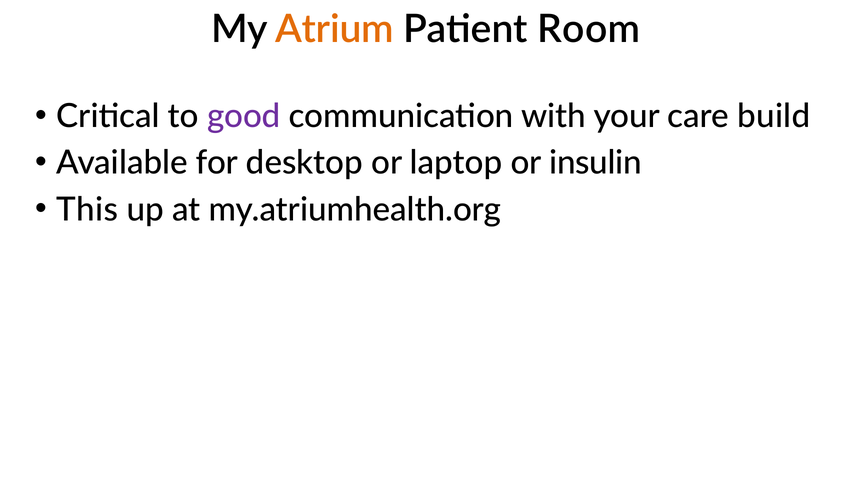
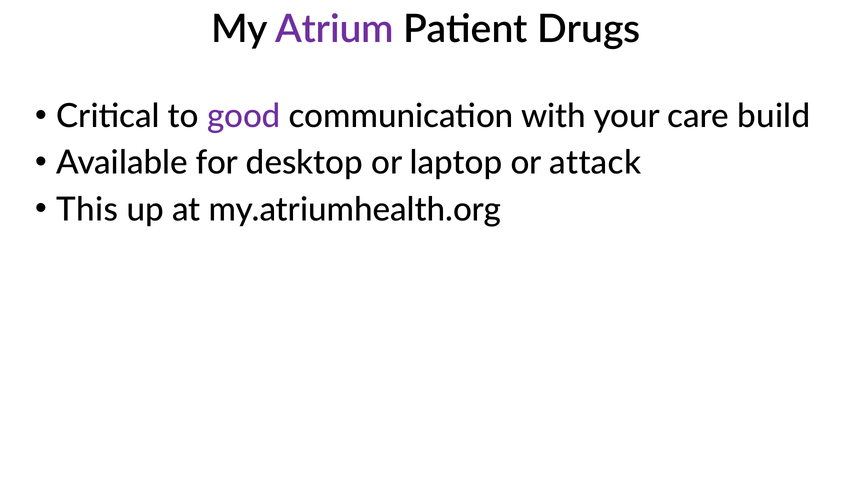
Atrium colour: orange -> purple (335, 29)
Room: Room -> Drugs (589, 29)
insulin: insulin -> attack (595, 163)
